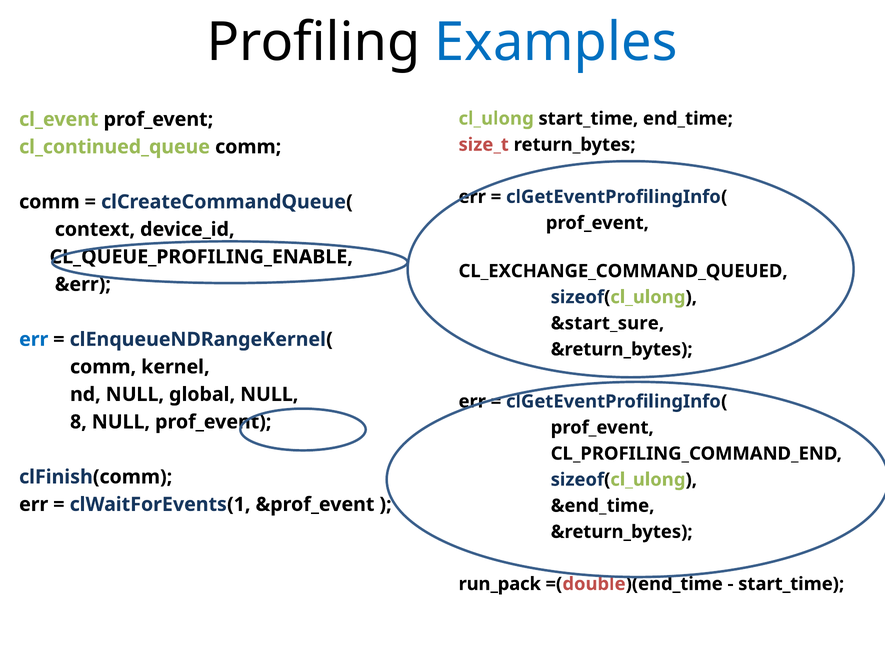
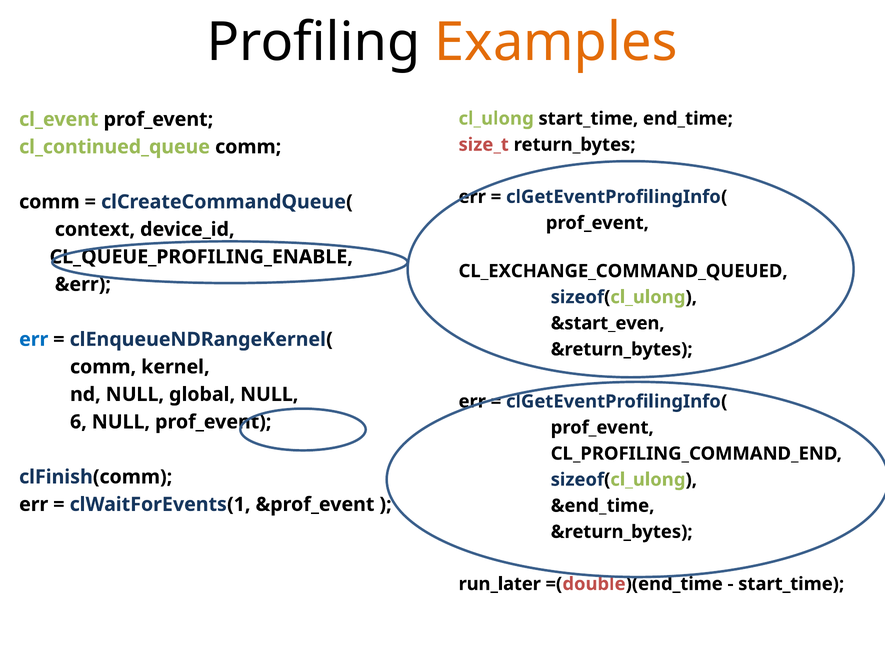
Examples colour: blue -> orange (556, 42)
&start_sure: &start_sure -> &start_even (608, 323)
8: 8 -> 6 (78, 422)
run_pack: run_pack -> run_later (500, 584)
